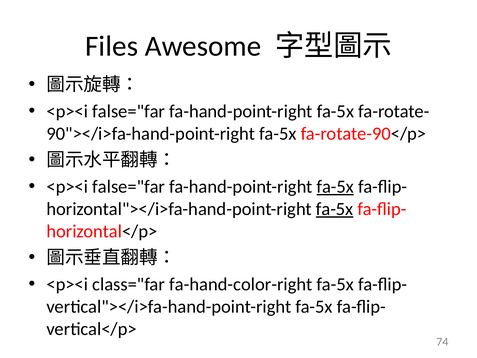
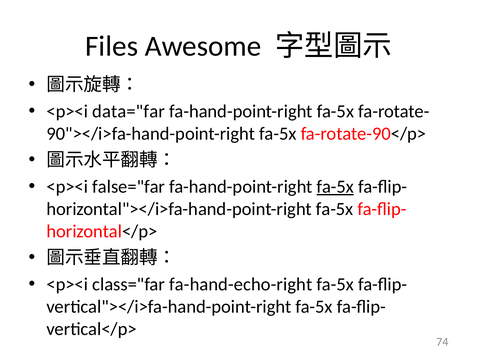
false="far: false="far -> data="far (129, 111)
fa-5x underline: present -> none (335, 209)
fa-hand-color-right: fa-hand-color-right -> fa-hand-echo-right (241, 284)
